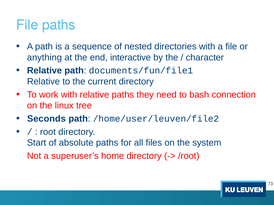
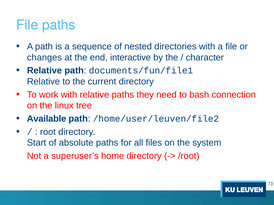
anything: anything -> changes (44, 58)
Seconds: Seconds -> Available (47, 119)
